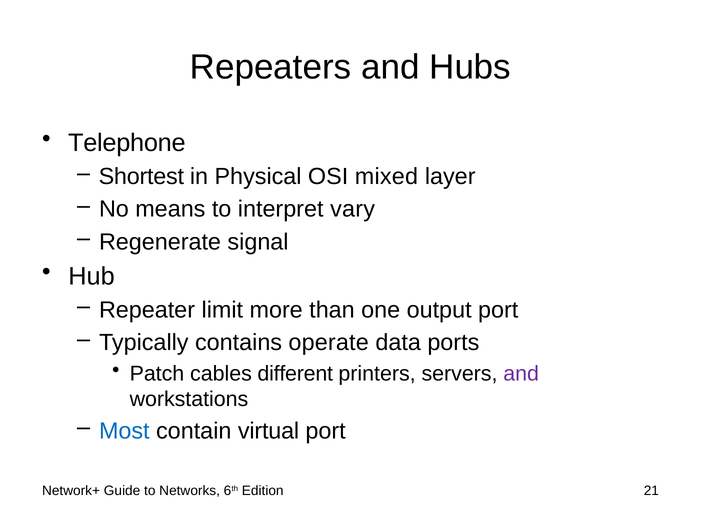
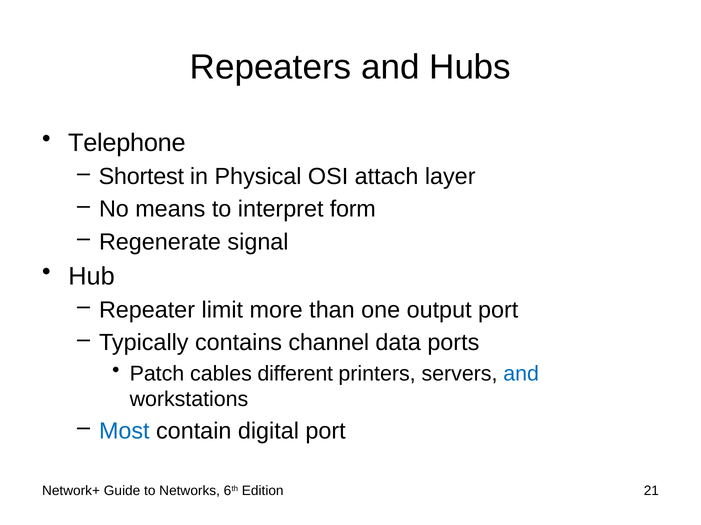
mixed: mixed -> attach (387, 177)
vary: vary -> form (353, 210)
operate: operate -> channel (329, 343)
and colour: purple -> blue (521, 374)
virtual: virtual -> digital (268, 431)
